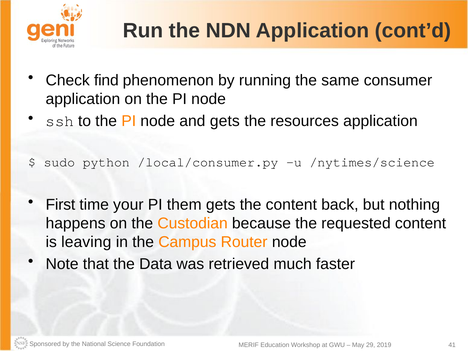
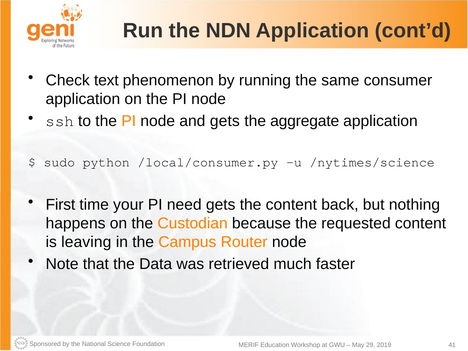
find: find -> text (106, 80)
resources: resources -> aggregate (305, 121)
them: them -> need (184, 205)
